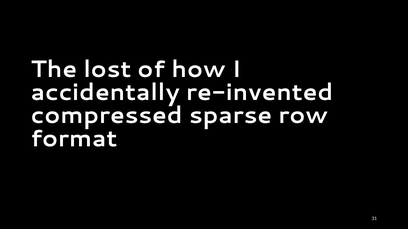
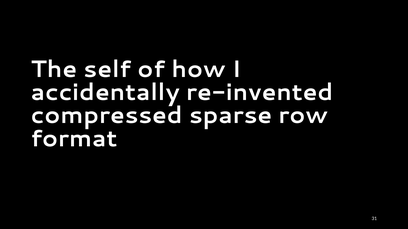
lost: lost -> self (107, 69)
